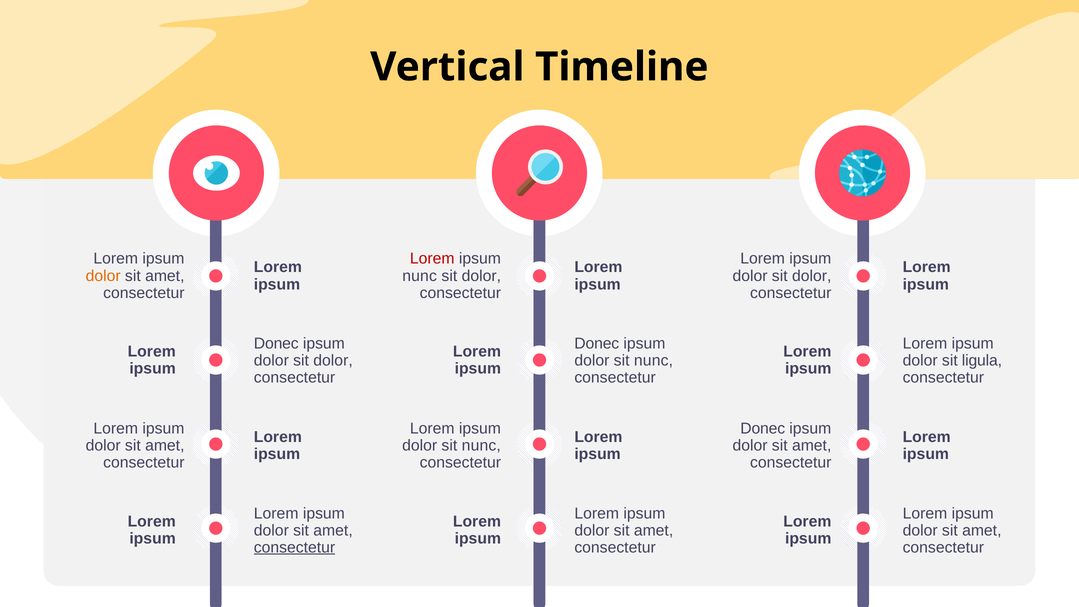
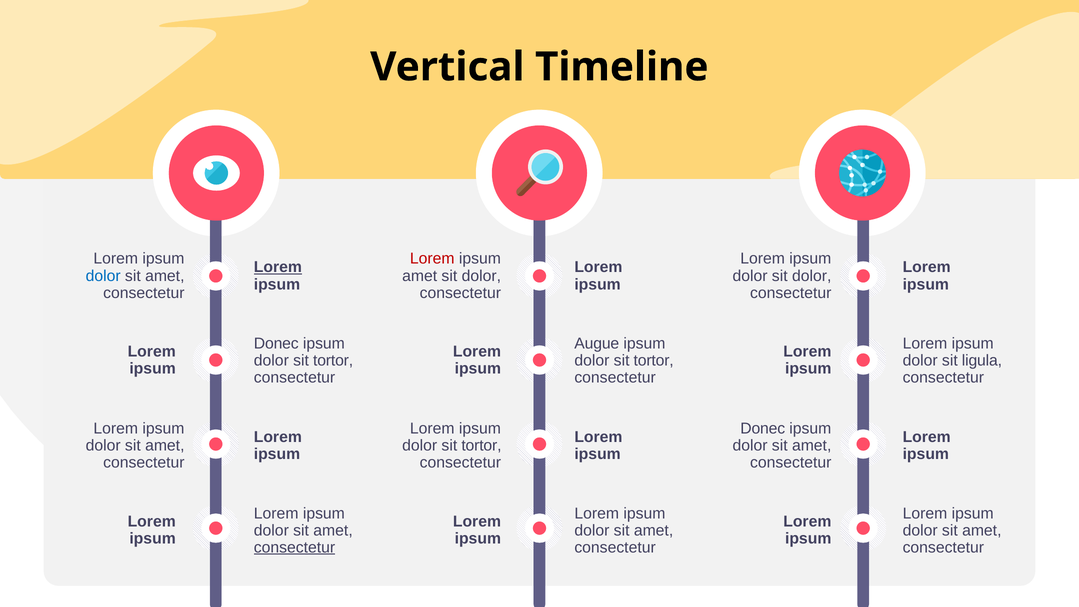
Lorem underline: none -> present (278, 267)
dolor colour: orange -> blue (103, 276)
nunc: nunc -> amet (420, 276)
Donec: Donec -> Augue (597, 344)
dolor: dolor -> tortor (333, 361)
nunc: nunc -> tortor (654, 361)
nunc: nunc -> tortor (481, 446)
